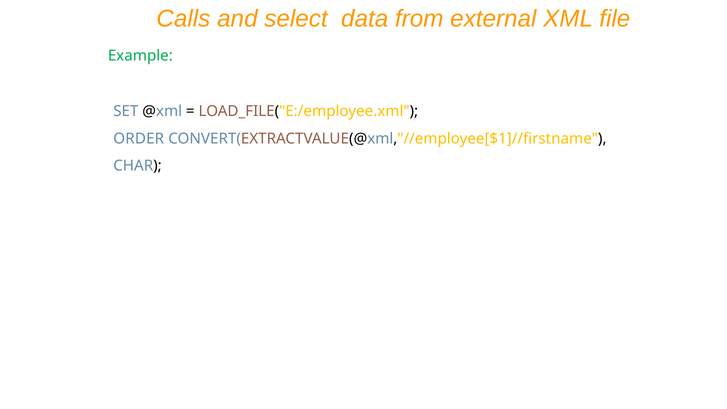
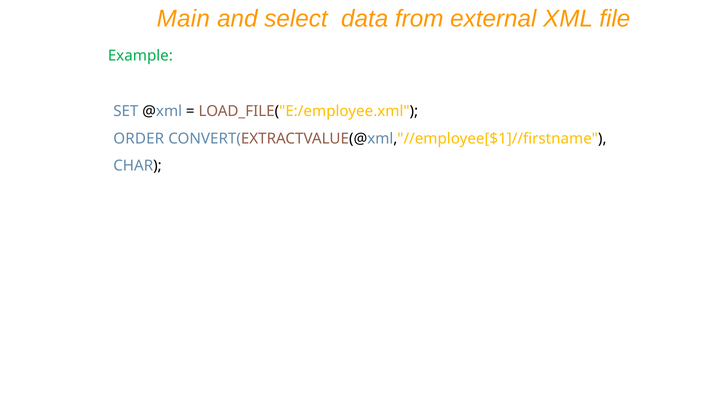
Calls: Calls -> Main (183, 19)
